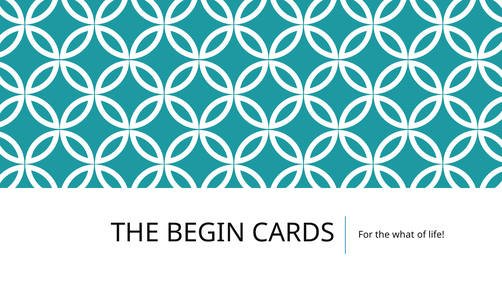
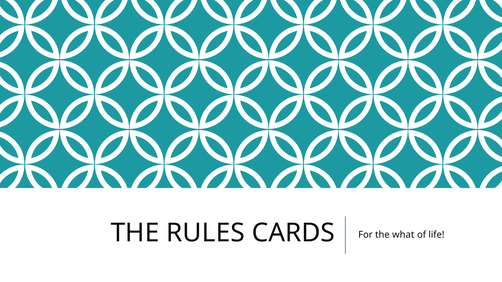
BEGIN: BEGIN -> RULES (205, 233)
